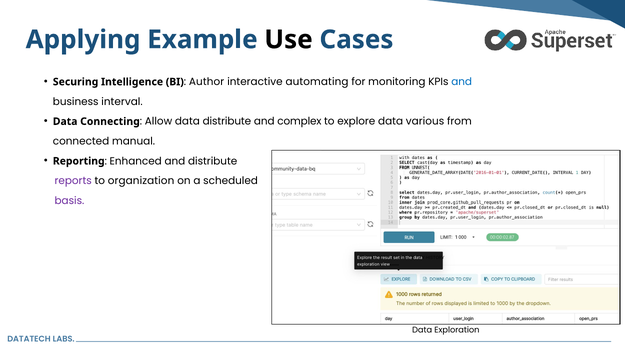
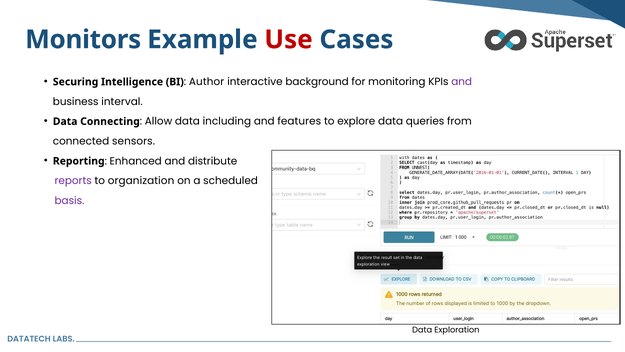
Applying: Applying -> Monitors (83, 40)
Use colour: black -> red (289, 40)
automating: automating -> background (317, 82)
and colour: blue -> purple (462, 82)
data distribute: distribute -> including (227, 121)
complex: complex -> features (299, 121)
various: various -> queries (425, 121)
manual: manual -> sensors (133, 141)
